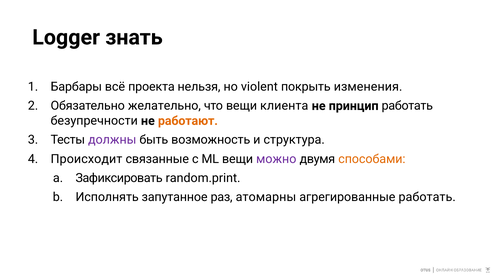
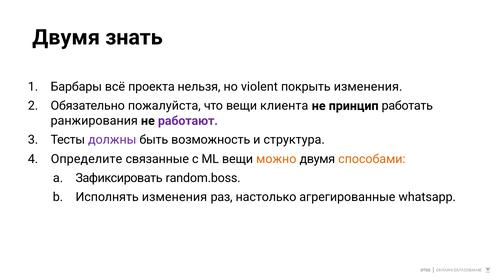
Logger: Logger -> Двумя (66, 37)
желательно: желательно -> пожалуйста (164, 106)
безупречности: безупречности -> ранжирования (94, 121)
работают colour: orange -> purple (188, 121)
Происходит: Происходит -> Определите (87, 159)
можно colour: purple -> orange (276, 159)
random.print: random.print -> random.boss (203, 178)
Исполнять запутанное: запутанное -> изменения (174, 197)
атомарны: атомарны -> настолько (266, 197)
агрегированные работать: работать -> whatsapp (427, 197)
